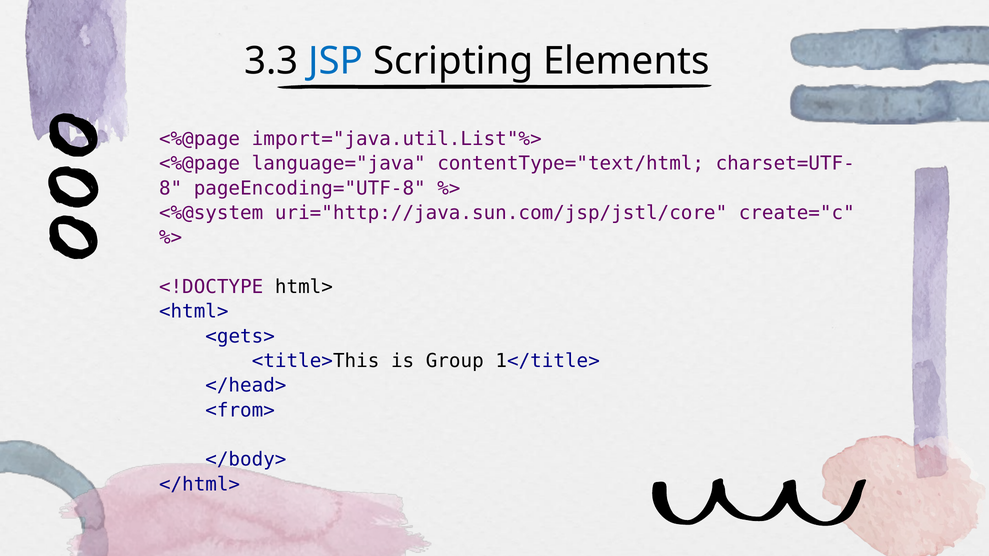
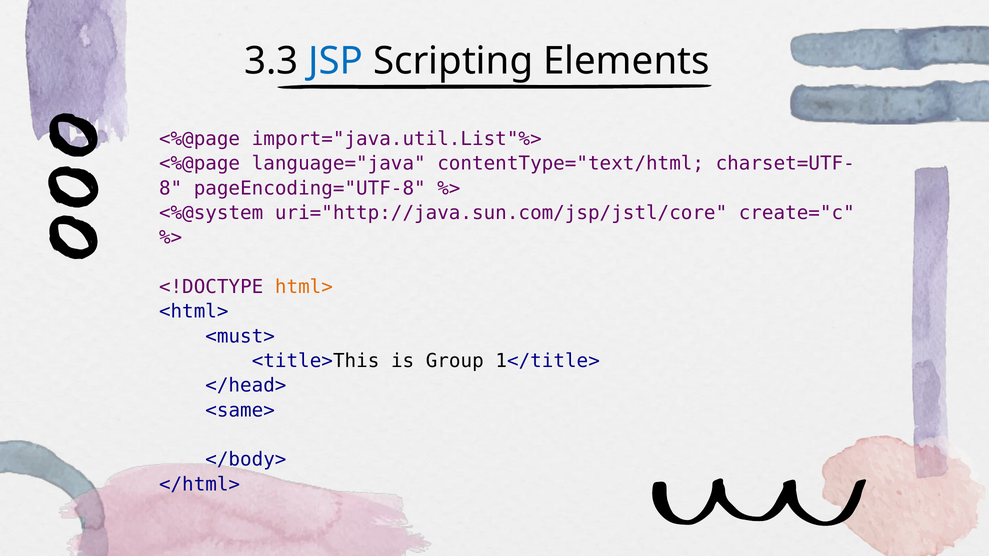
html> colour: black -> orange (304, 287)
<gets>: <gets> -> <must> (240, 336)
<from>: <from> -> <same> (240, 410)
